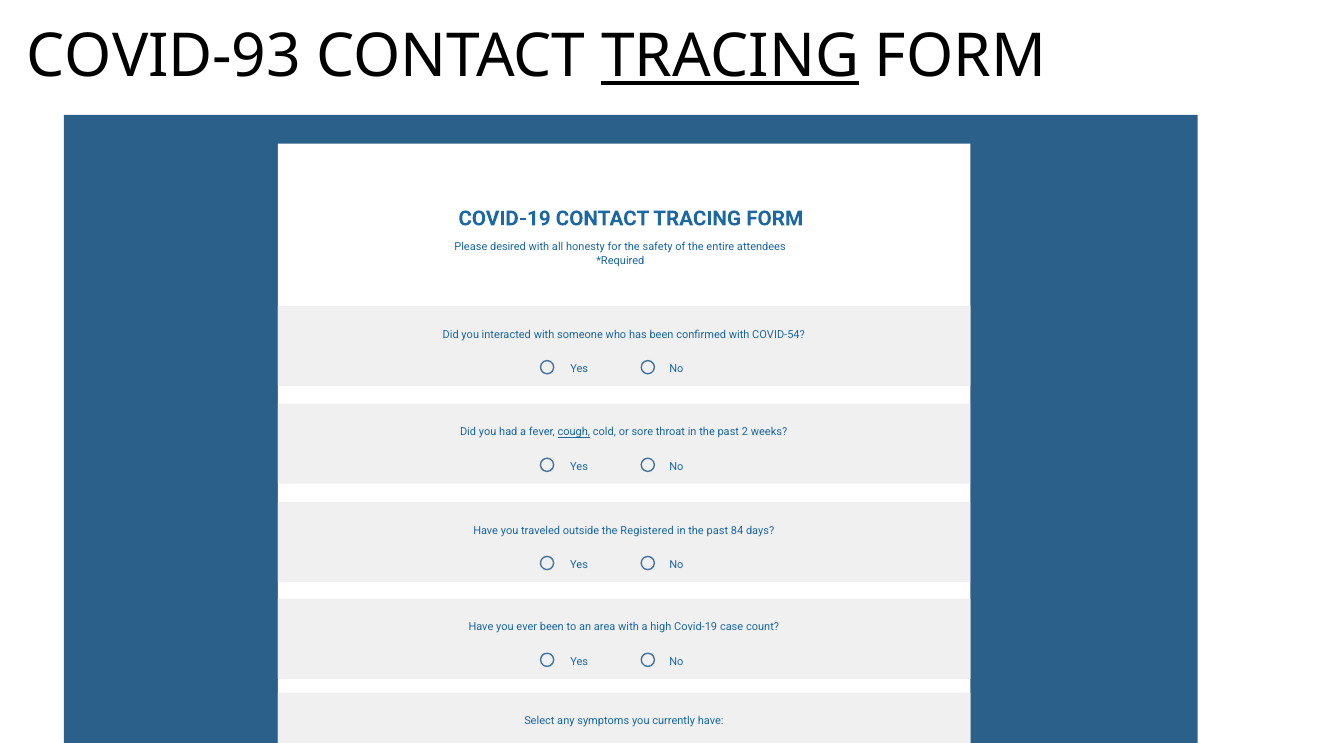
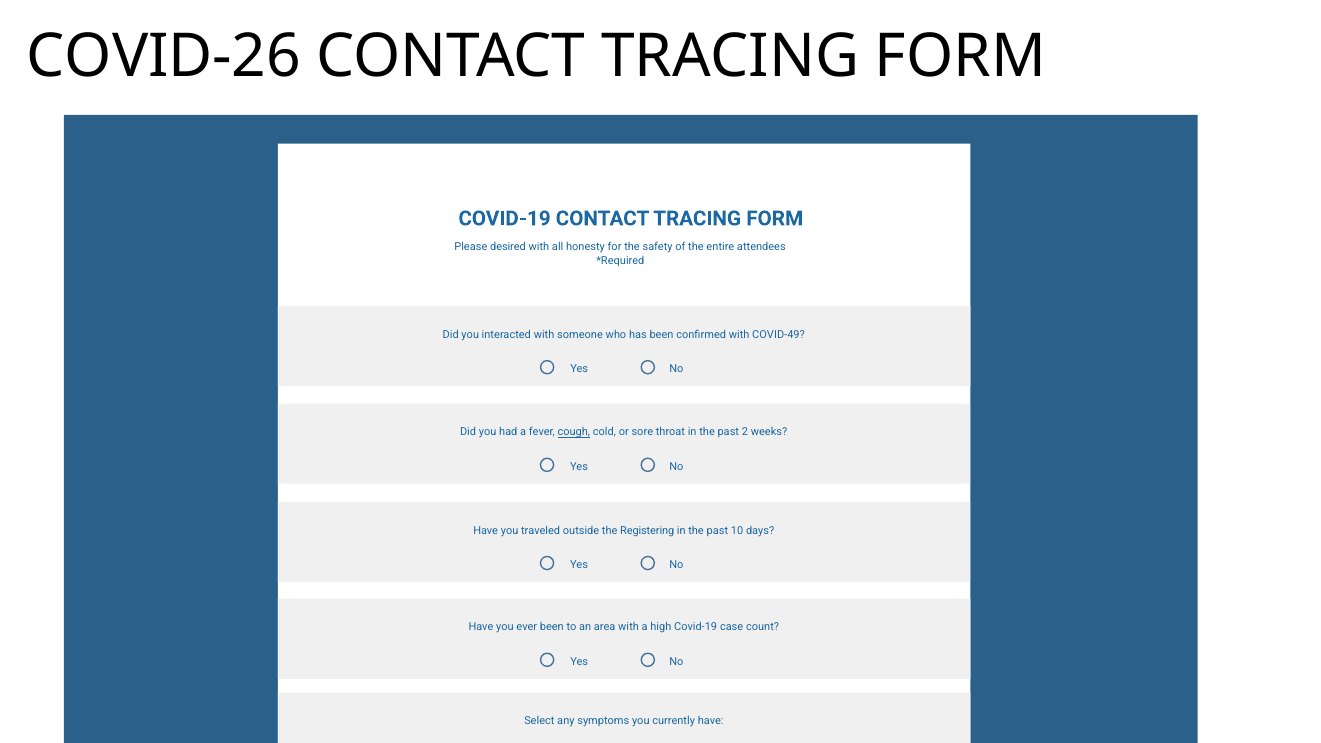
COVID-93: COVID-93 -> COVID-26 (164, 57)
TRACING underline: present -> none (730, 57)
COVID-54: COVID-54 -> COVID-49 (779, 335)
Registered: Registered -> Registering (647, 530)
84: 84 -> 10 (737, 530)
